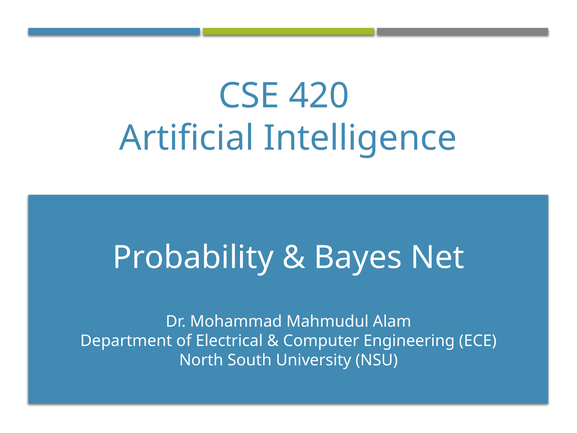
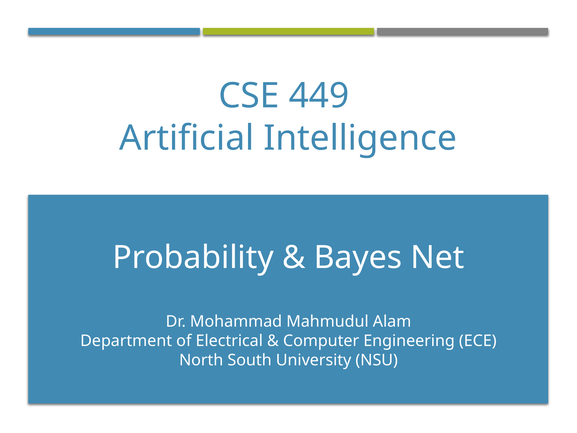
420: 420 -> 449 (319, 96)
